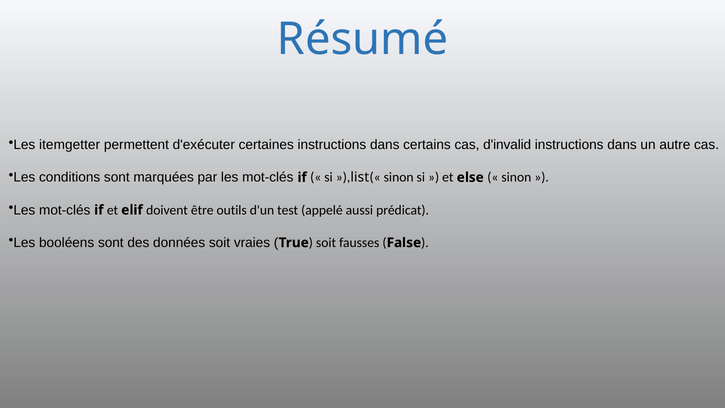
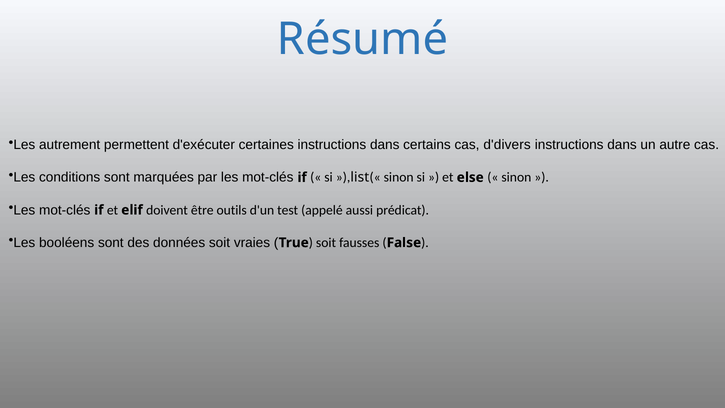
itemgetter: itemgetter -> autrement (70, 145)
d'invalid: d'invalid -> d'divers (507, 145)
